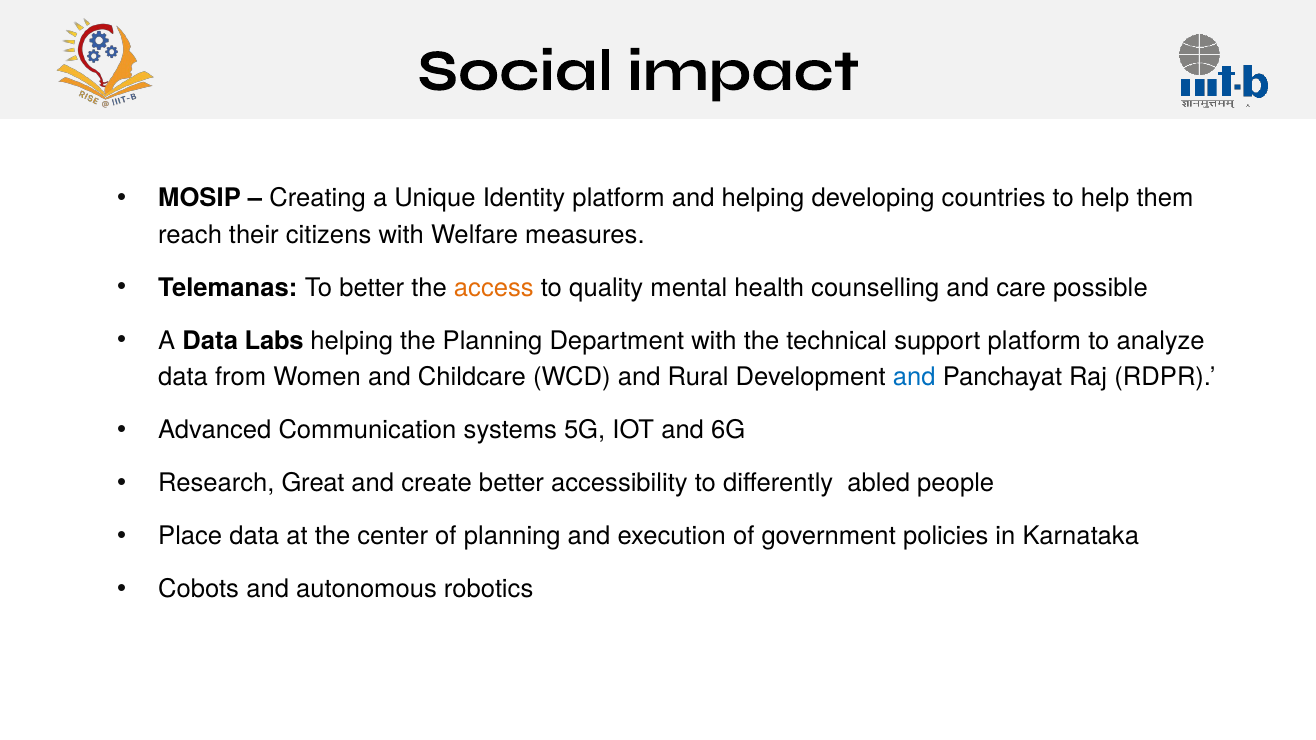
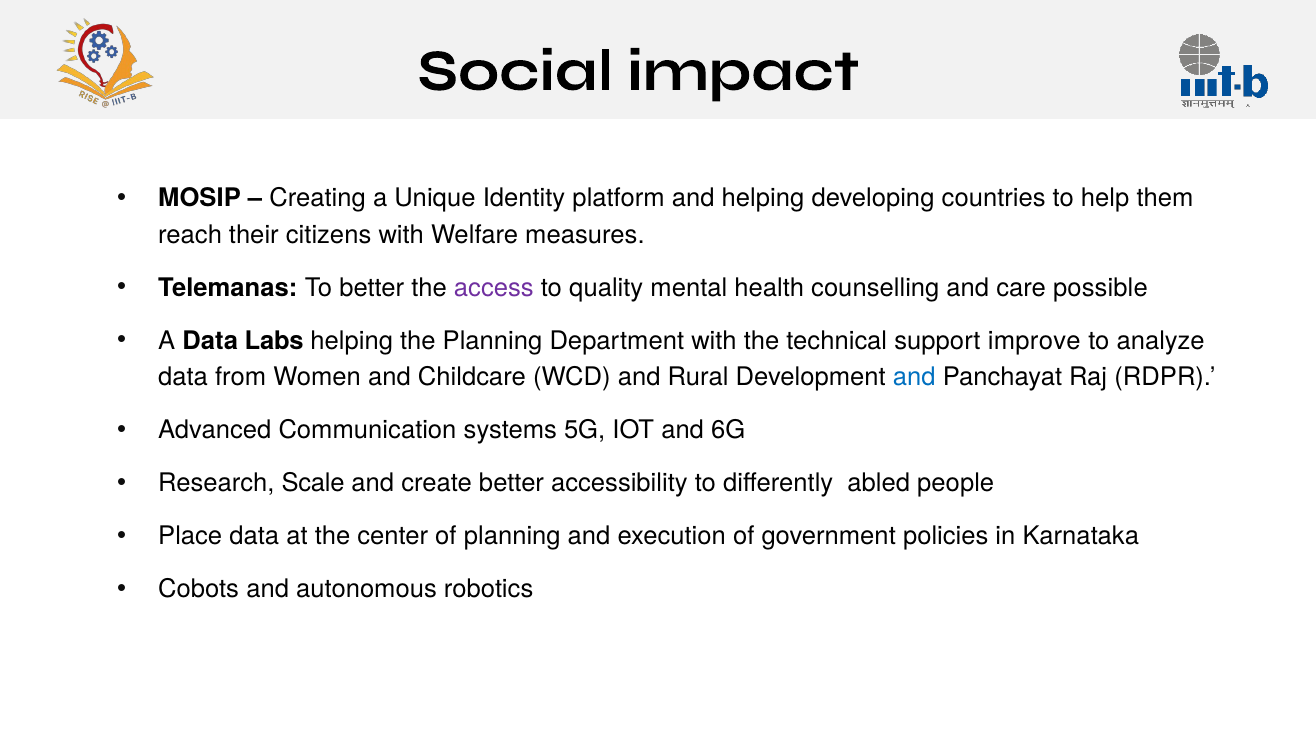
access colour: orange -> purple (494, 288)
support platform: platform -> improve (1034, 341)
Great: Great -> Scale (313, 484)
